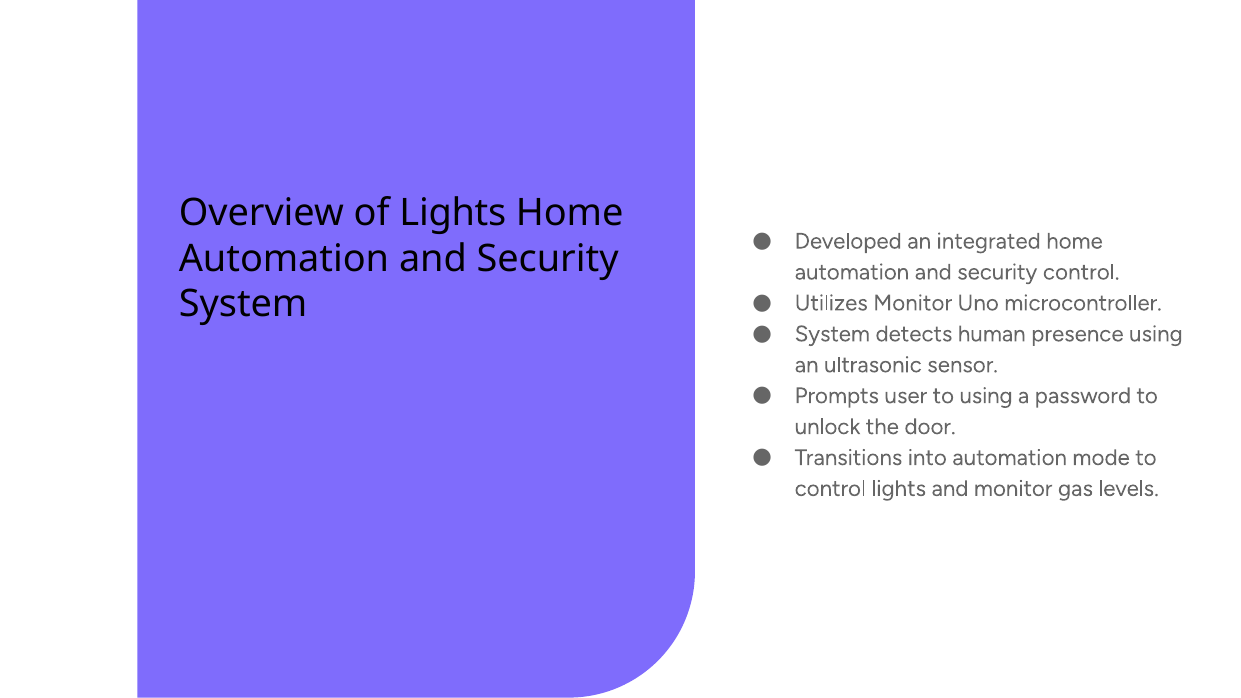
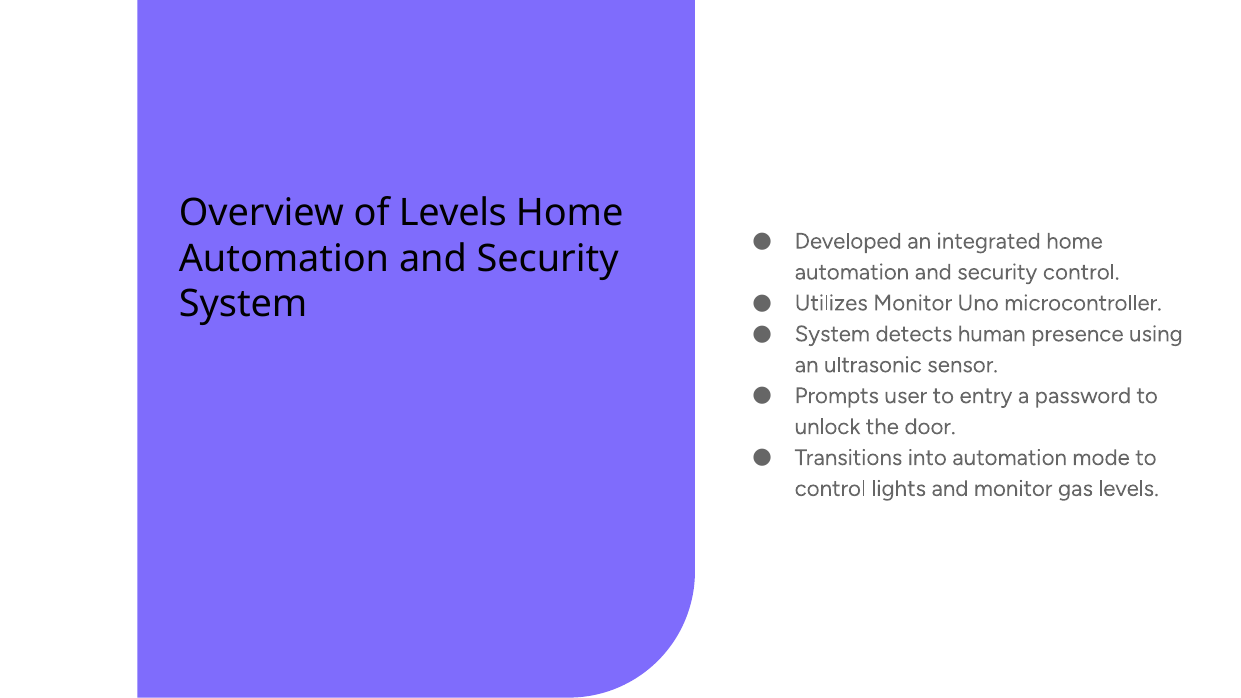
of Lights: Lights -> Levels (453, 213)
to using: using -> entry (986, 396)
